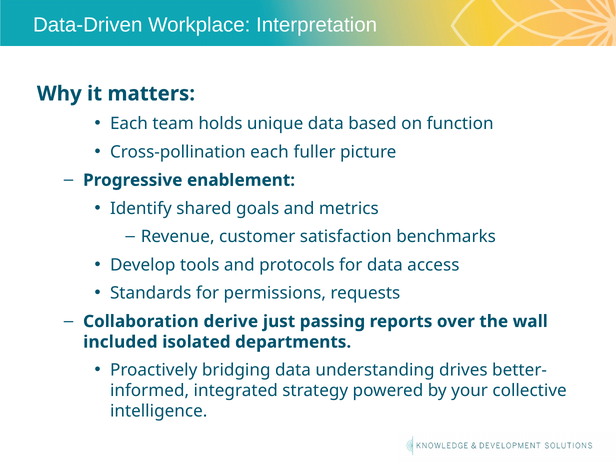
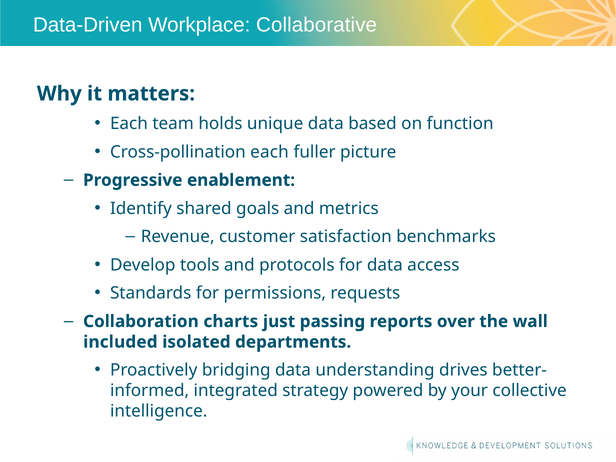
Interpretation: Interpretation -> Collaborative (317, 25)
derive: derive -> charts (231, 321)
